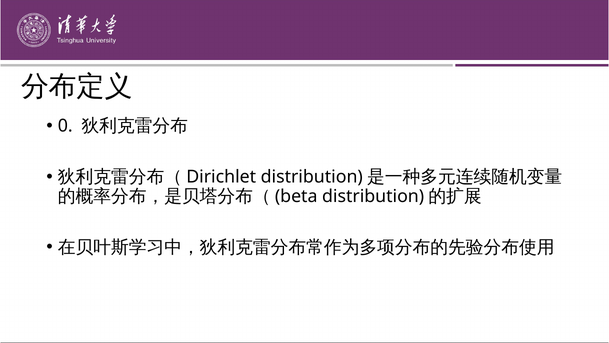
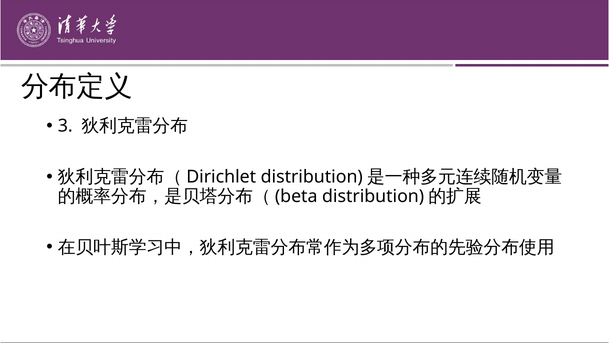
0: 0 -> 3 (65, 126)
